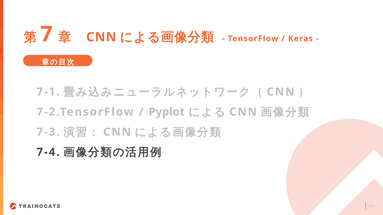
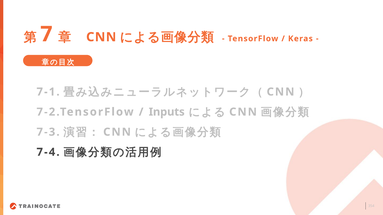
Pyplot: Pyplot -> Inputs (167, 112)
